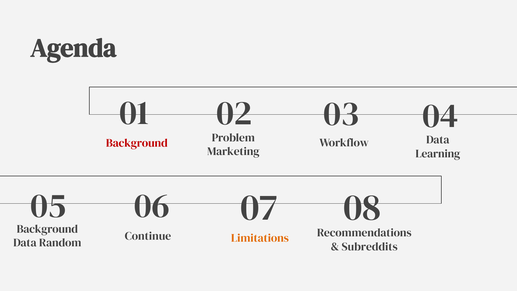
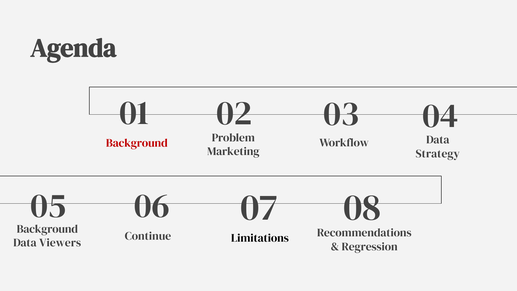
Learning: Learning -> Strategy (438, 153)
Limitations colour: orange -> black (260, 238)
Random: Random -> Viewers (60, 243)
Subreddits: Subreddits -> Regression (370, 246)
